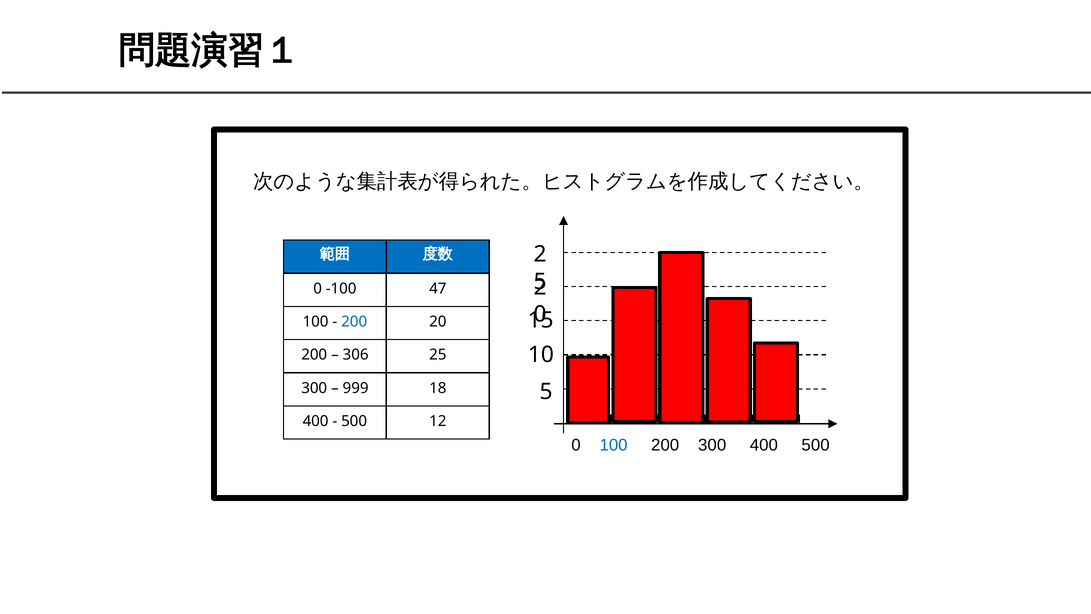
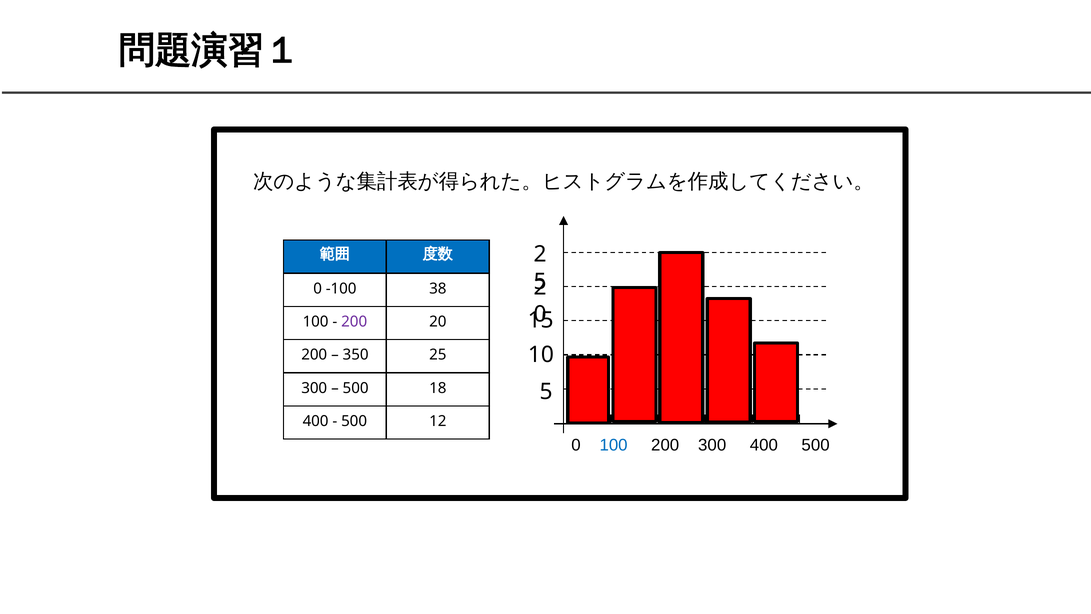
47: 47 -> 38 (438, 288)
200 colour: blue -> purple (354, 322)
306: 306 -> 350 (356, 355)
999: 999 -> 500 (356, 388)
